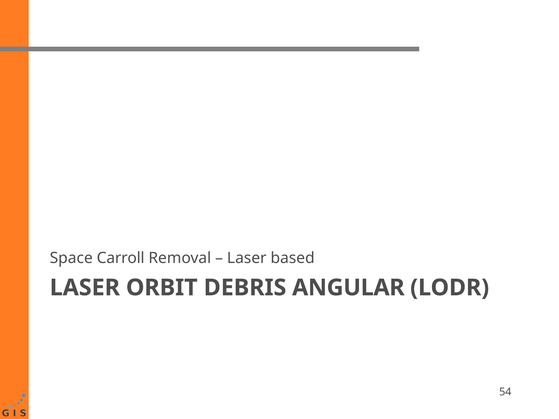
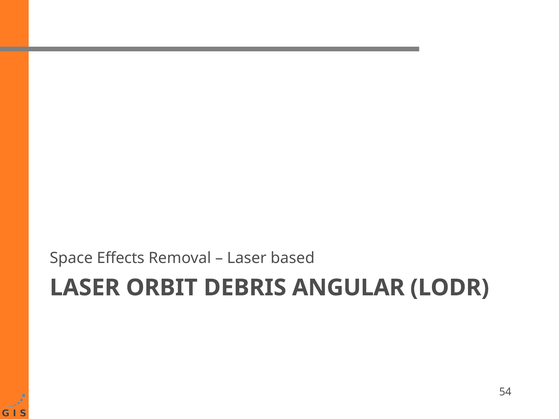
Carroll: Carroll -> Effects (121, 258)
